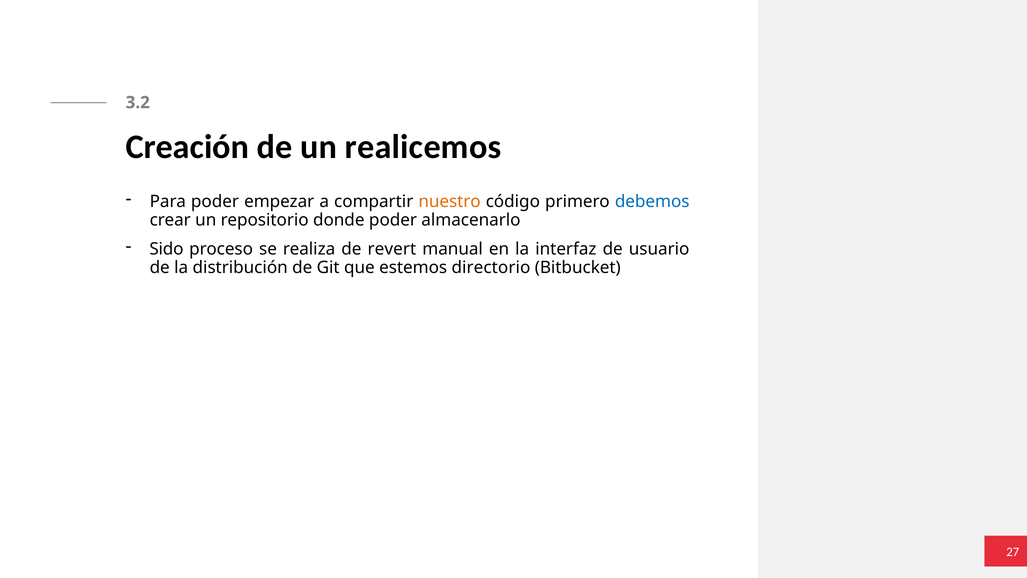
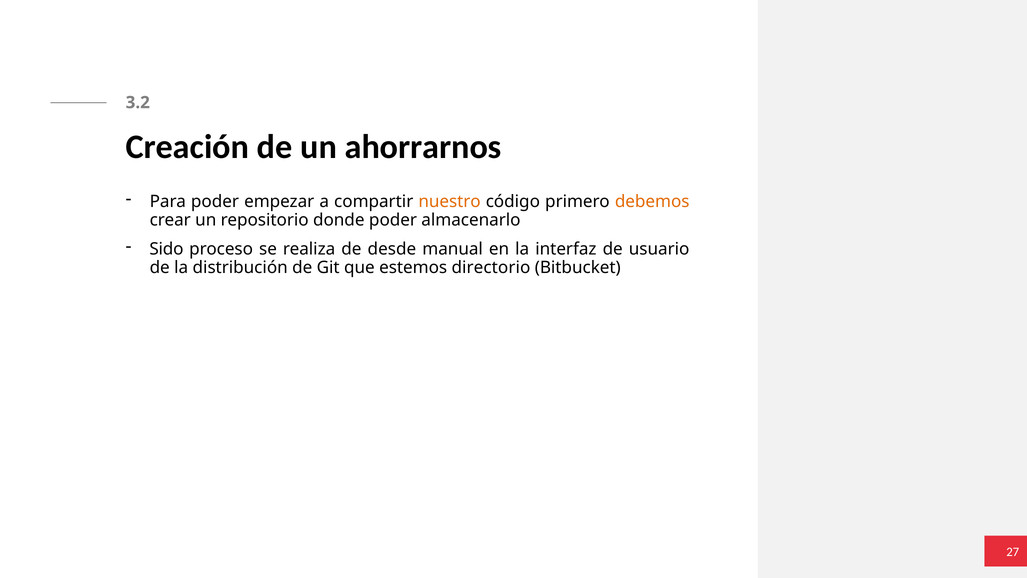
realicemos: realicemos -> ahorrarnos (423, 147)
debemos colour: blue -> orange (652, 202)
revert: revert -> desde (392, 249)
